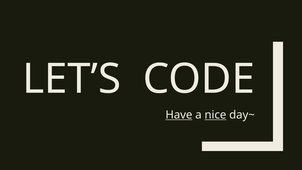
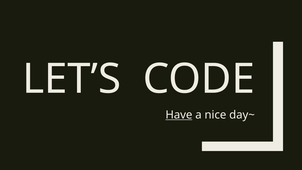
nice underline: present -> none (215, 115)
